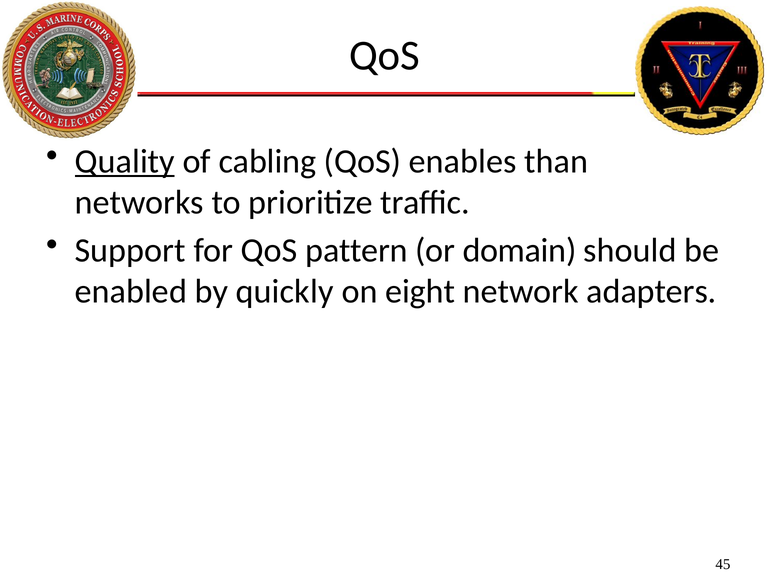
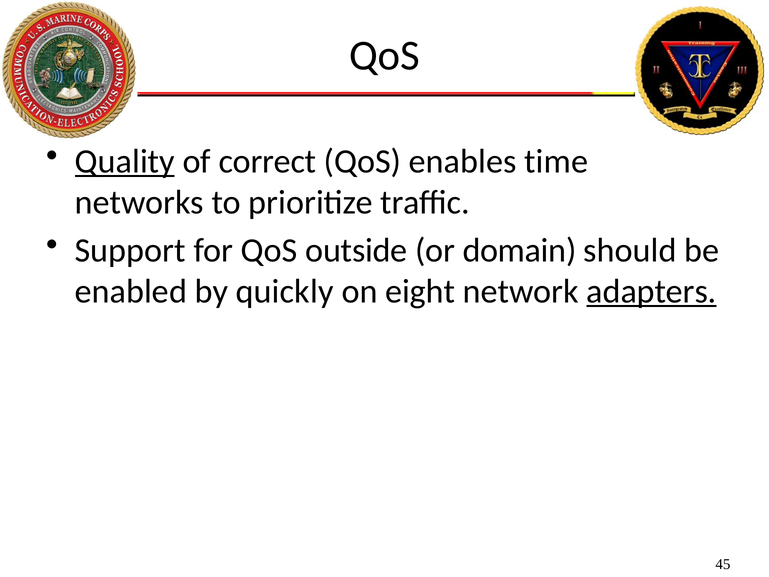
cabling: cabling -> correct (267, 161)
than: than -> time (556, 161)
pattern: pattern -> outside (356, 250)
adapters underline: none -> present (651, 291)
